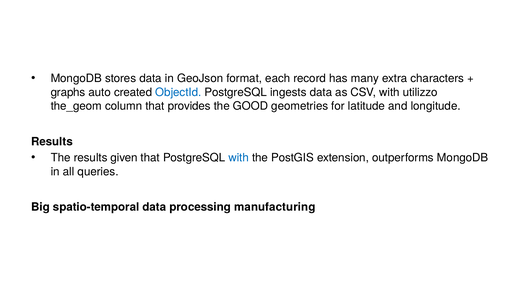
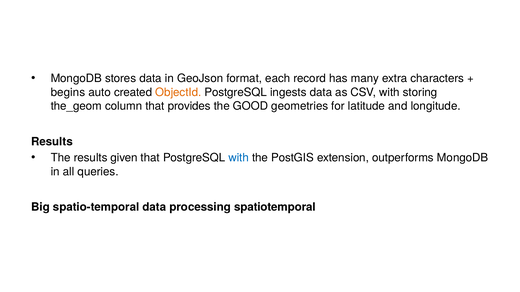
graphs: graphs -> begins (68, 92)
ObjectId colour: blue -> orange (178, 92)
utilizzo: utilizzo -> storing (420, 92)
manufacturing: manufacturing -> spatiotemporal (275, 207)
